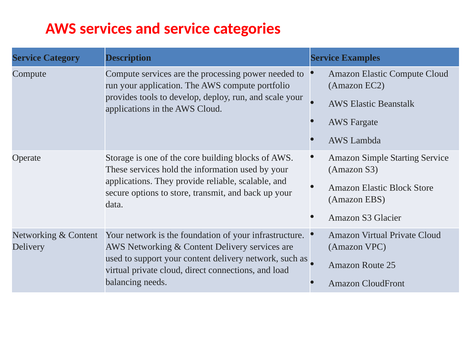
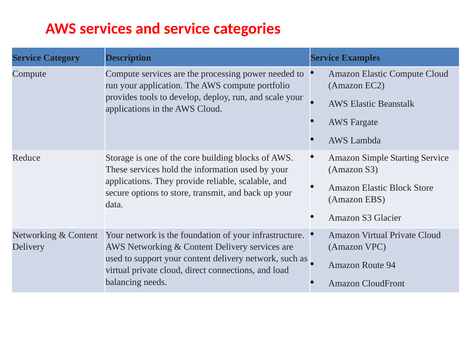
Operate: Operate -> Reduce (26, 158)
25: 25 -> 94 (391, 265)
